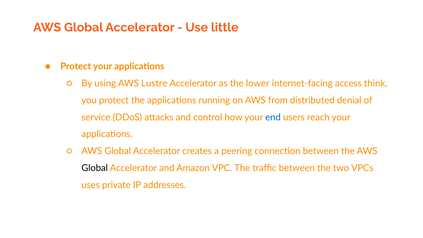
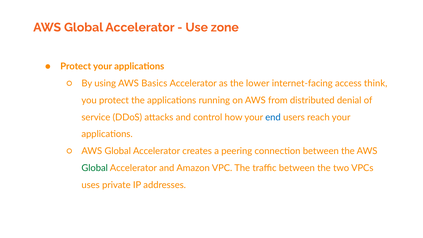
little: little -> zone (225, 27)
Lustre: Lustre -> Basics (154, 83)
Global colour: black -> green (95, 168)
